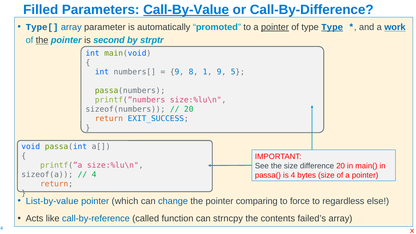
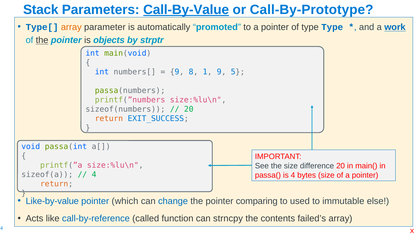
Filled: Filled -> Stack (41, 10)
Call-By-Difference: Call-By-Difference -> Call-By-Prototype (312, 10)
array colour: blue -> orange (71, 27)
pointer underline: present -> none (275, 27)
Type underline: present -> none (332, 27)
second: second -> objects (109, 40)
List-by-value: List-by-value -> Like-by-value (52, 201)
force: force -> used (300, 201)
regardless: regardless -> immutable (343, 201)
